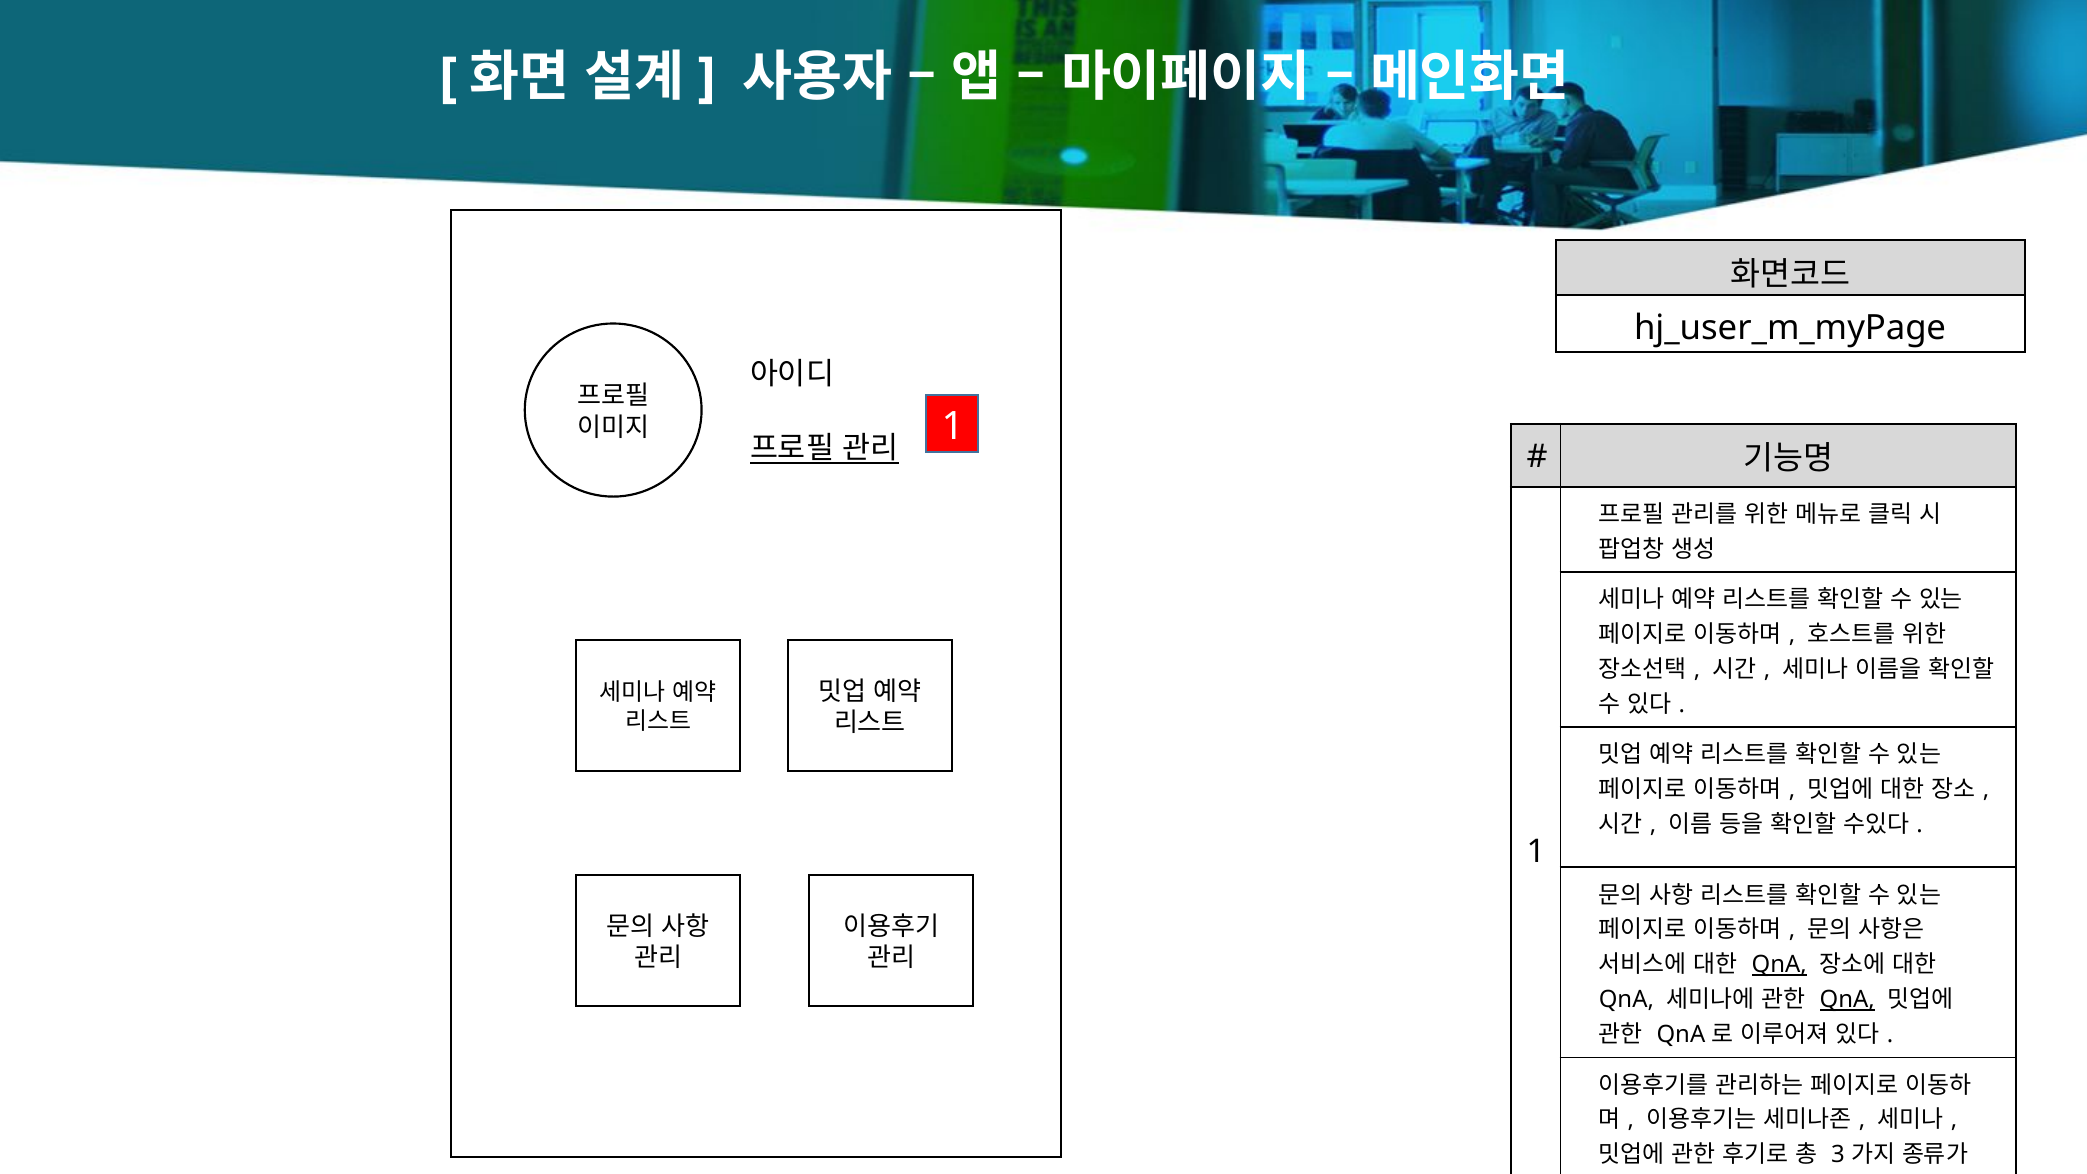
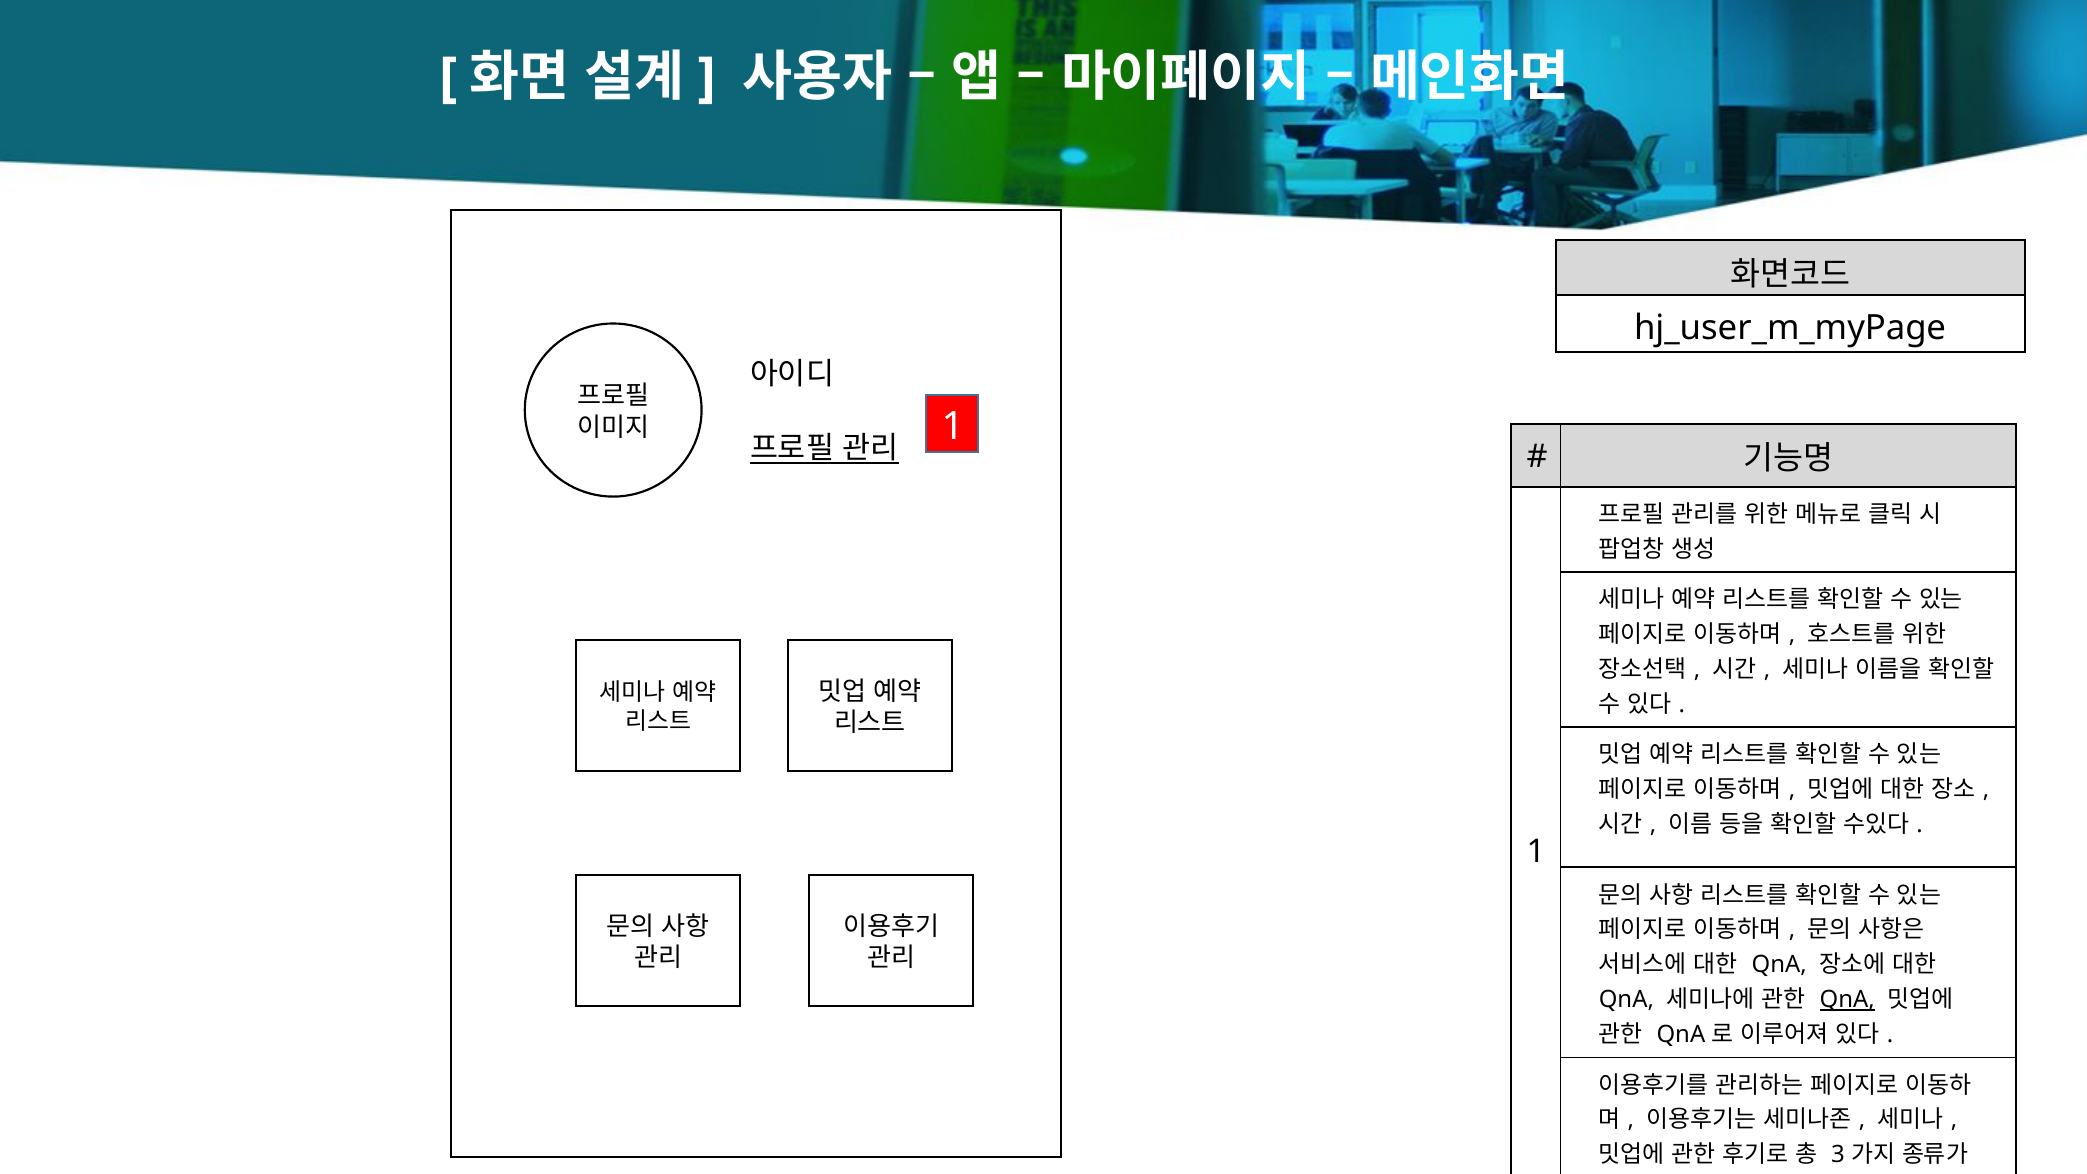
QnA underline: present -> none (1779, 965)
